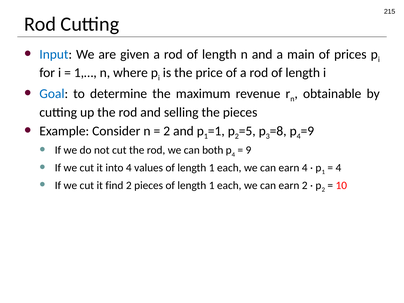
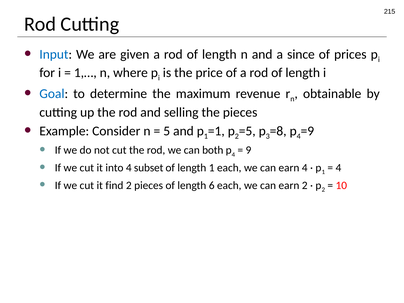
main: main -> since (301, 54)
2: 2 -> 5 (167, 131)
values: values -> subset (149, 168)
pieces of length 1: 1 -> 6 (212, 185)
